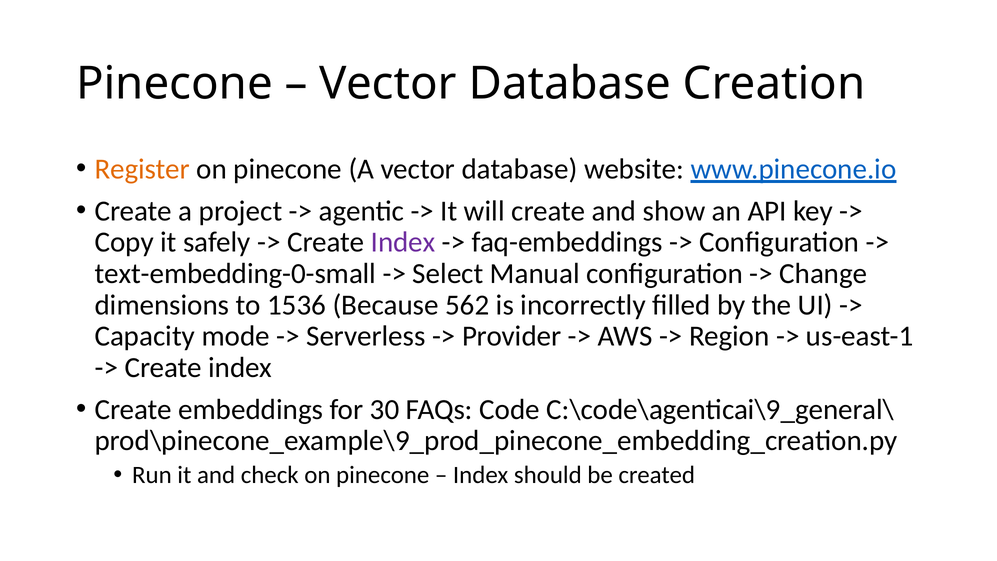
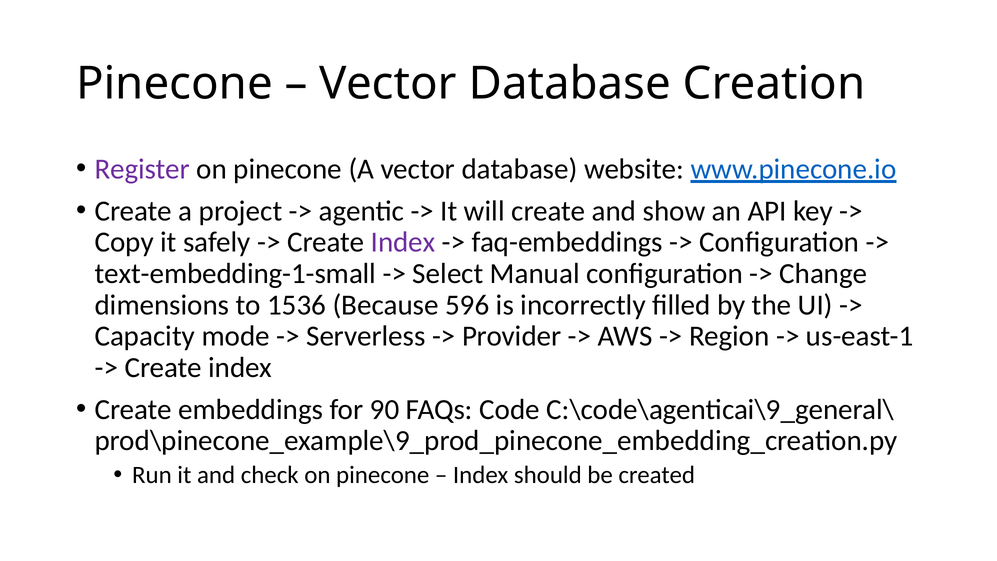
Register colour: orange -> purple (142, 169)
text-embedding-0-small: text-embedding-0-small -> text-embedding-1-small (235, 274)
562: 562 -> 596 (467, 305)
30: 30 -> 90 (385, 409)
